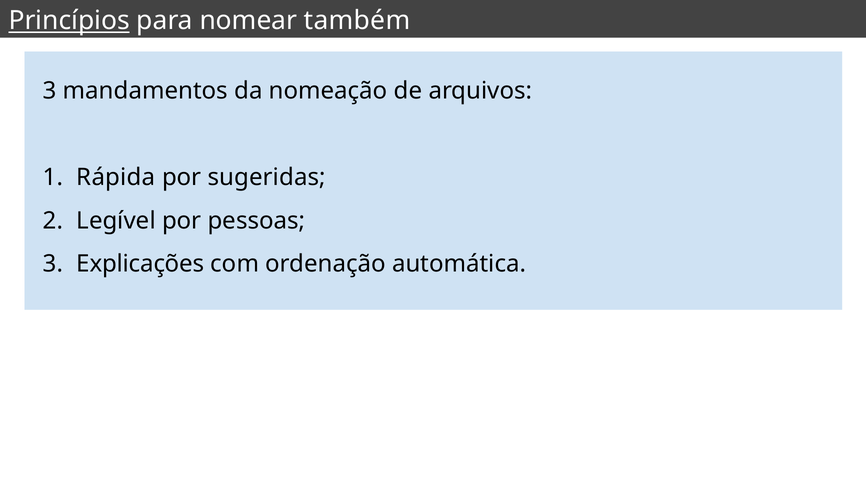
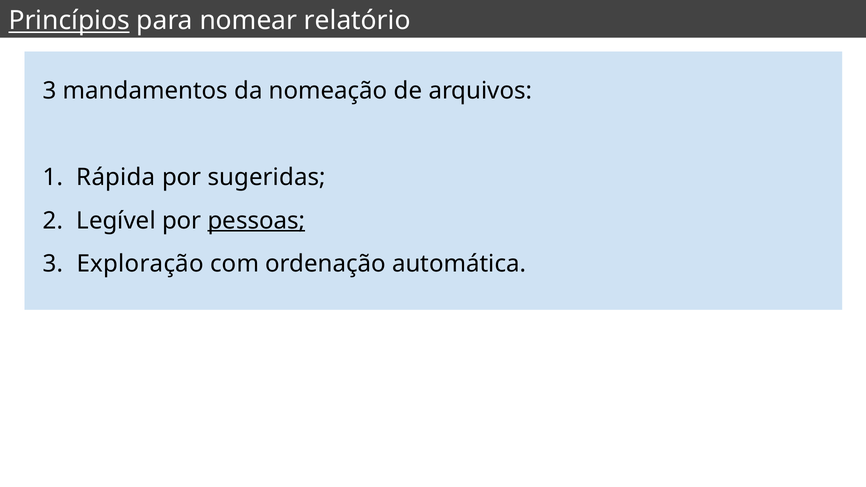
também: também -> relatório (357, 21)
pessoas underline: none -> present (256, 221)
Explicações: Explicações -> Exploração (140, 264)
